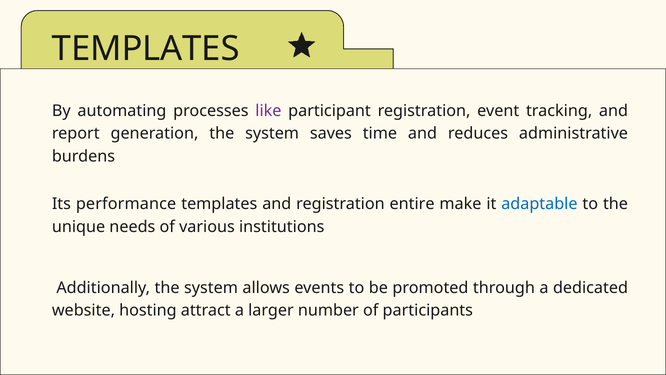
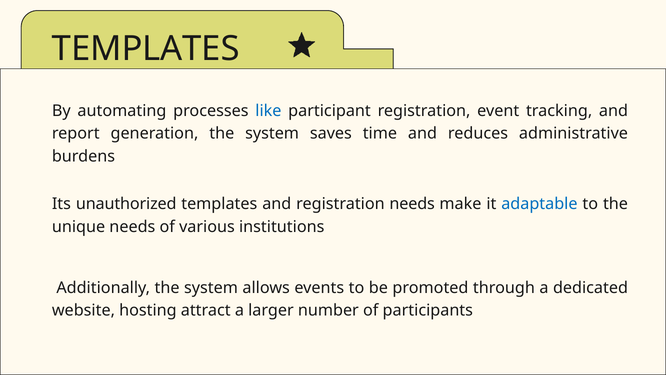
like colour: purple -> blue (268, 111)
performance: performance -> unauthorized (126, 204)
registration entire: entire -> needs (412, 204)
